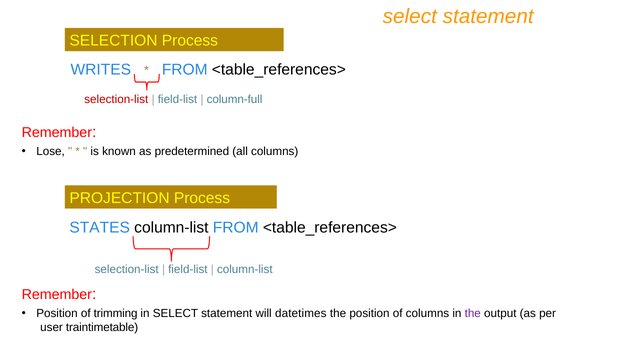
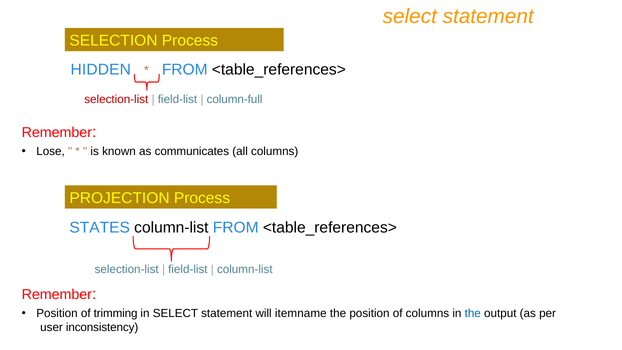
WRITES: WRITES -> HIDDEN (101, 69)
predetermined: predetermined -> communicates (192, 151)
datetimes: datetimes -> itemname (301, 313)
the colour: purple -> blue (473, 313)
traintimetable: traintimetable -> inconsistency (102, 327)
